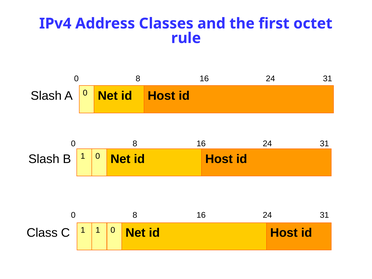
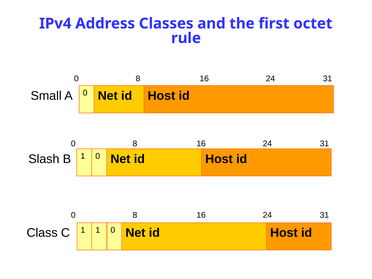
Slash: Slash -> Small (46, 96)
